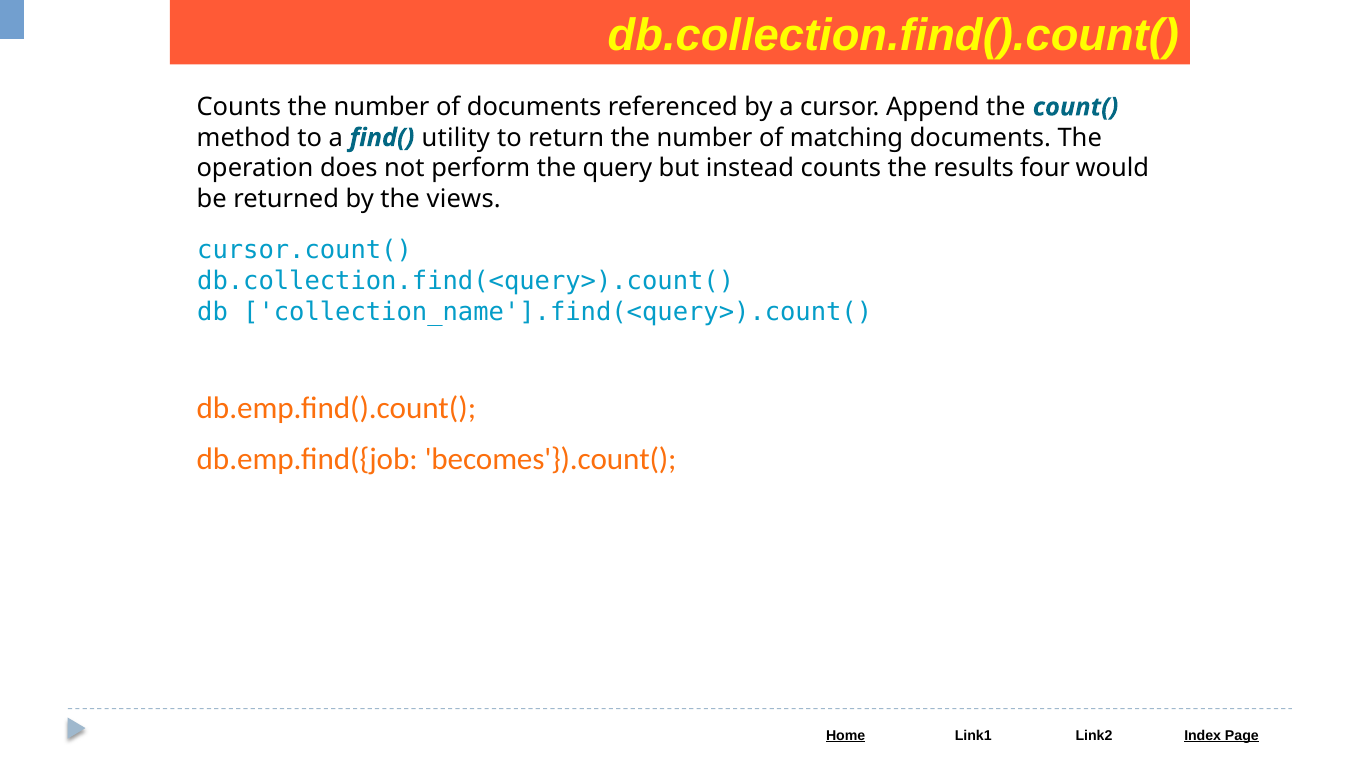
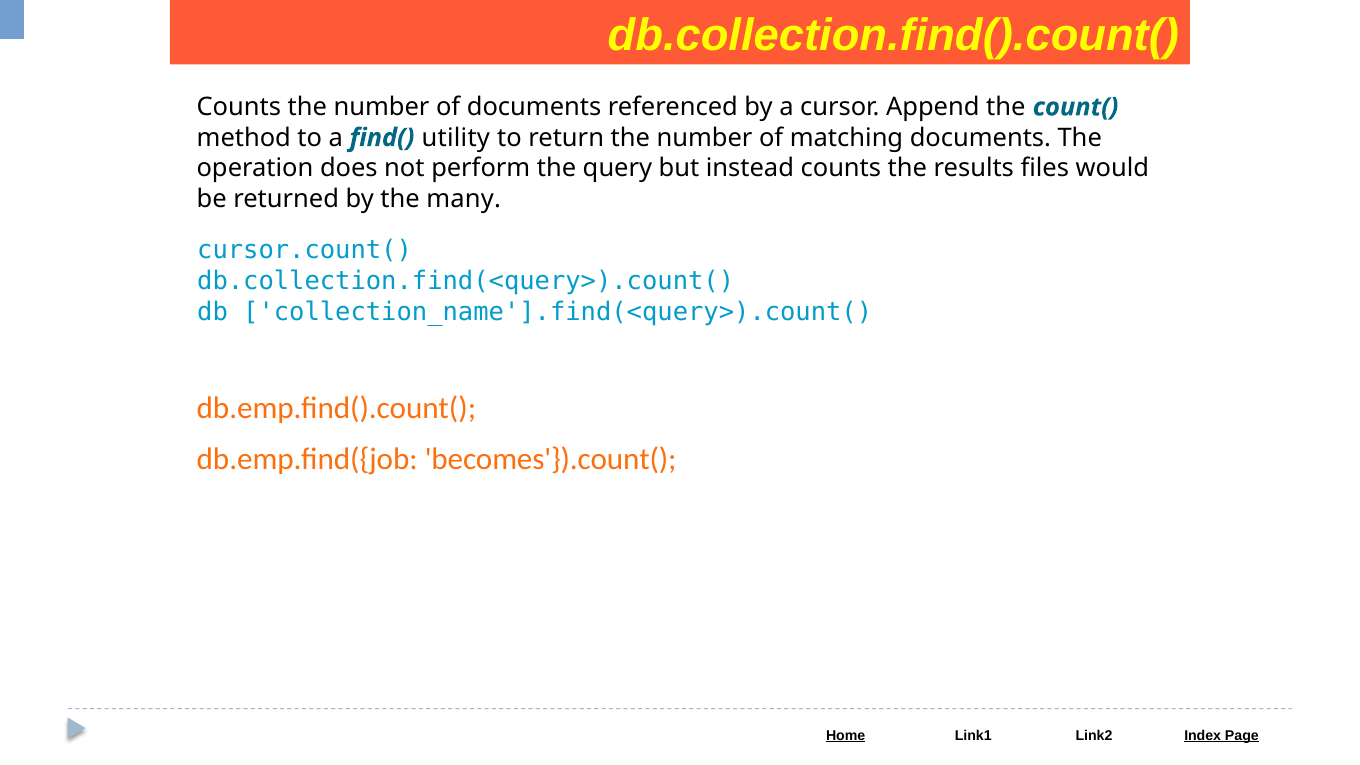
four: four -> files (1045, 168)
views: views -> many (464, 199)
